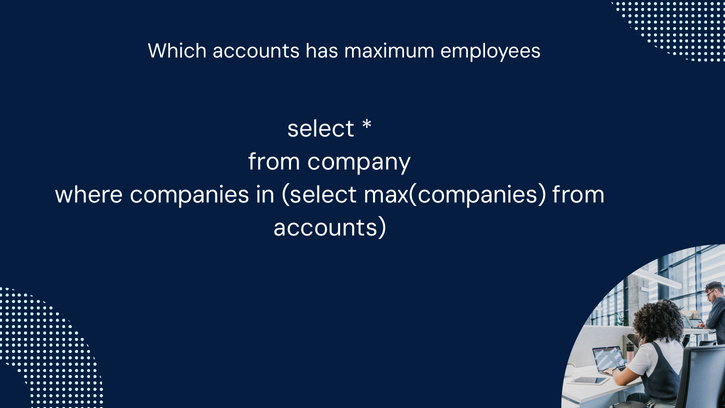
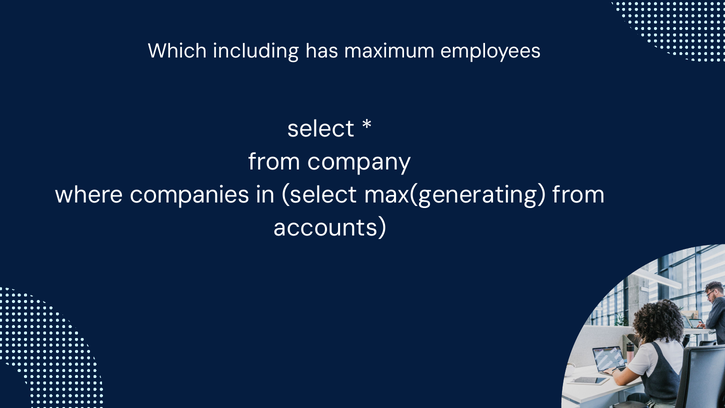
Which accounts: accounts -> including (256, 51)
max(companies: max(companies -> max(generating (455, 195)
